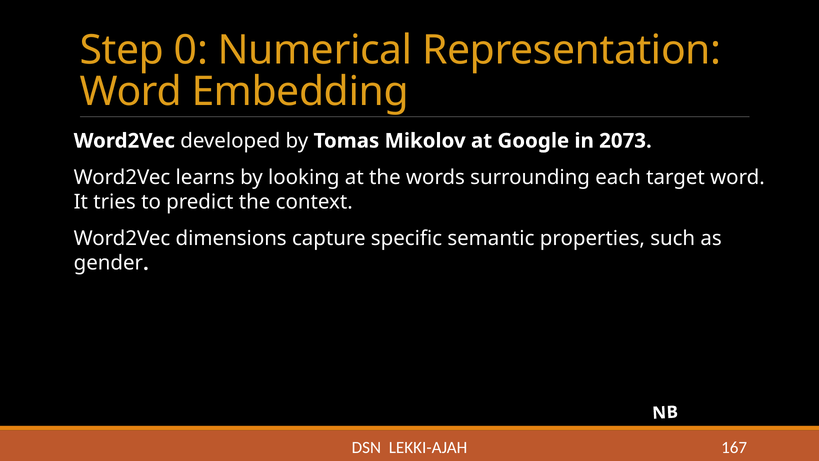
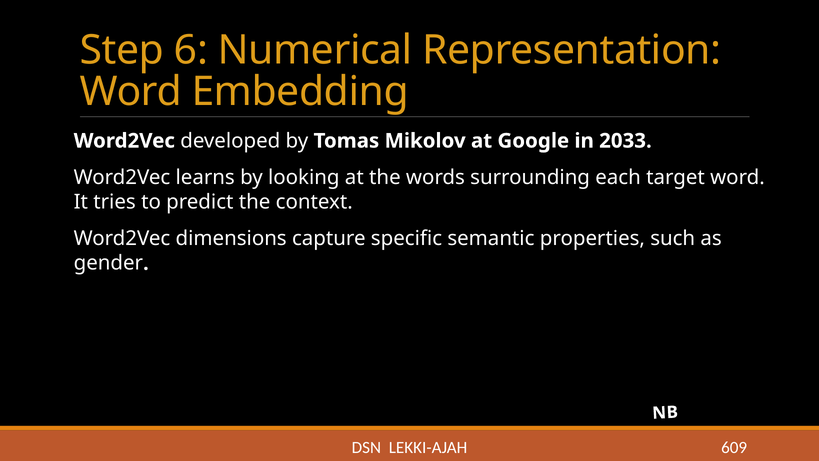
0: 0 -> 6 (191, 50)
2073: 2073 -> 2033 (625, 141)
167: 167 -> 609 (734, 447)
